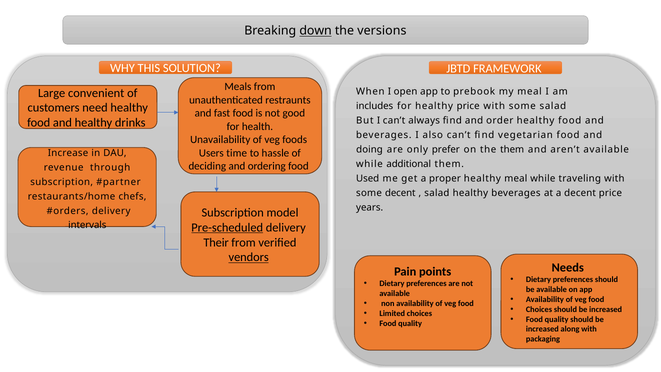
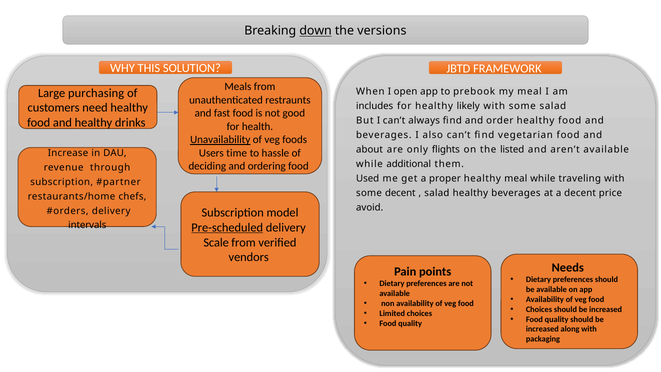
convenient: convenient -> purchasing (96, 93)
healthy price: price -> likely (468, 106)
Unavailability underline: none -> present (220, 140)
doing: doing -> about (370, 149)
prefer: prefer -> flights (446, 149)
the them: them -> listed (512, 149)
years: years -> avoid (370, 207)
Their: Their -> Scale (216, 242)
vendors underline: present -> none (249, 257)
